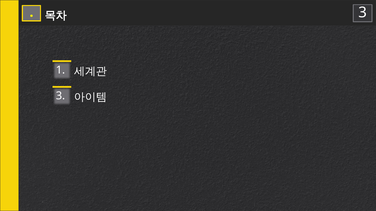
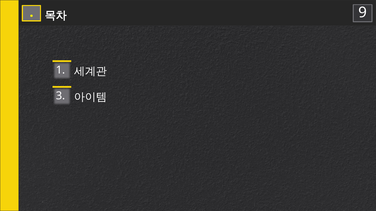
3: 3 -> 9 (363, 13)
